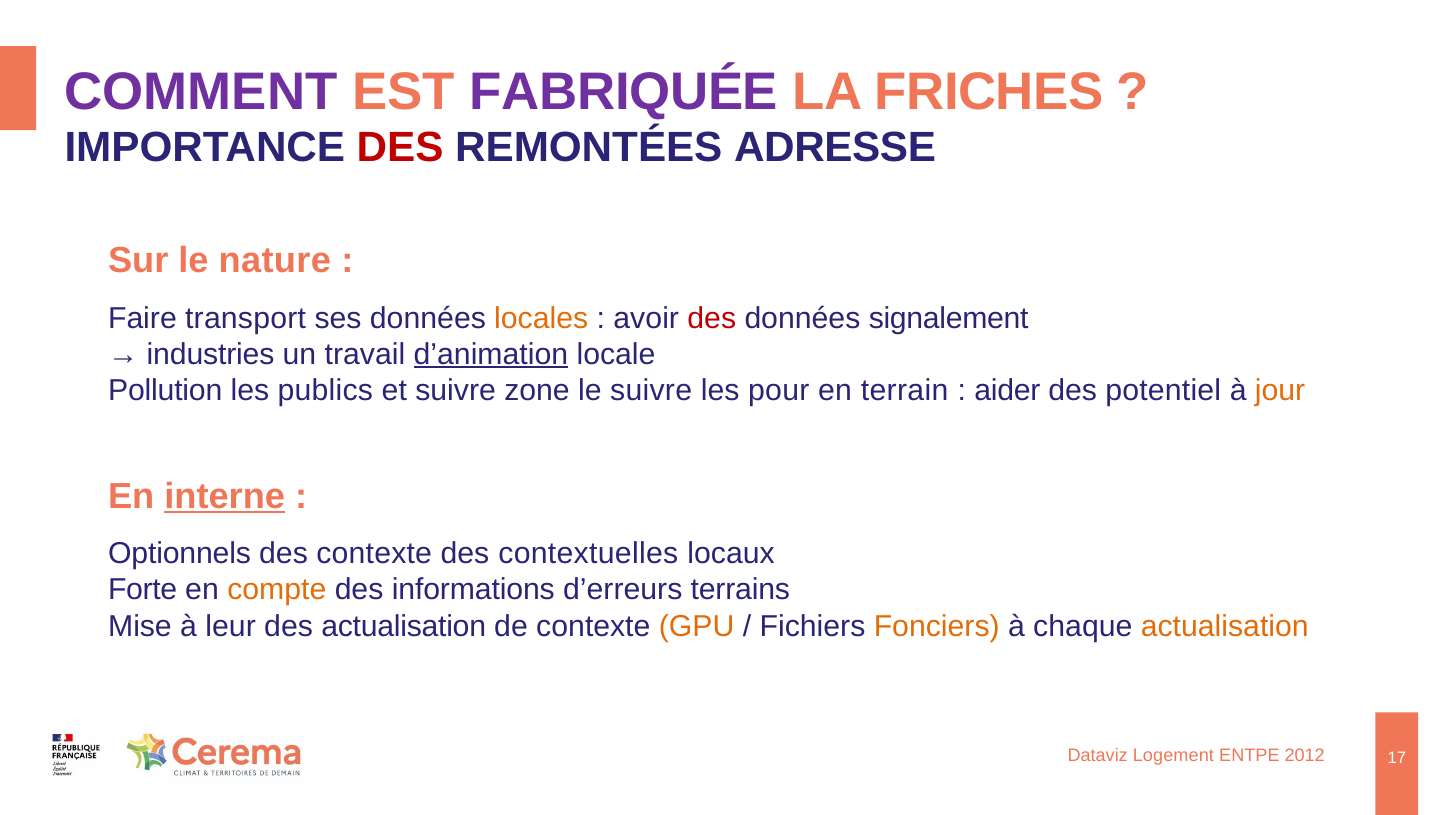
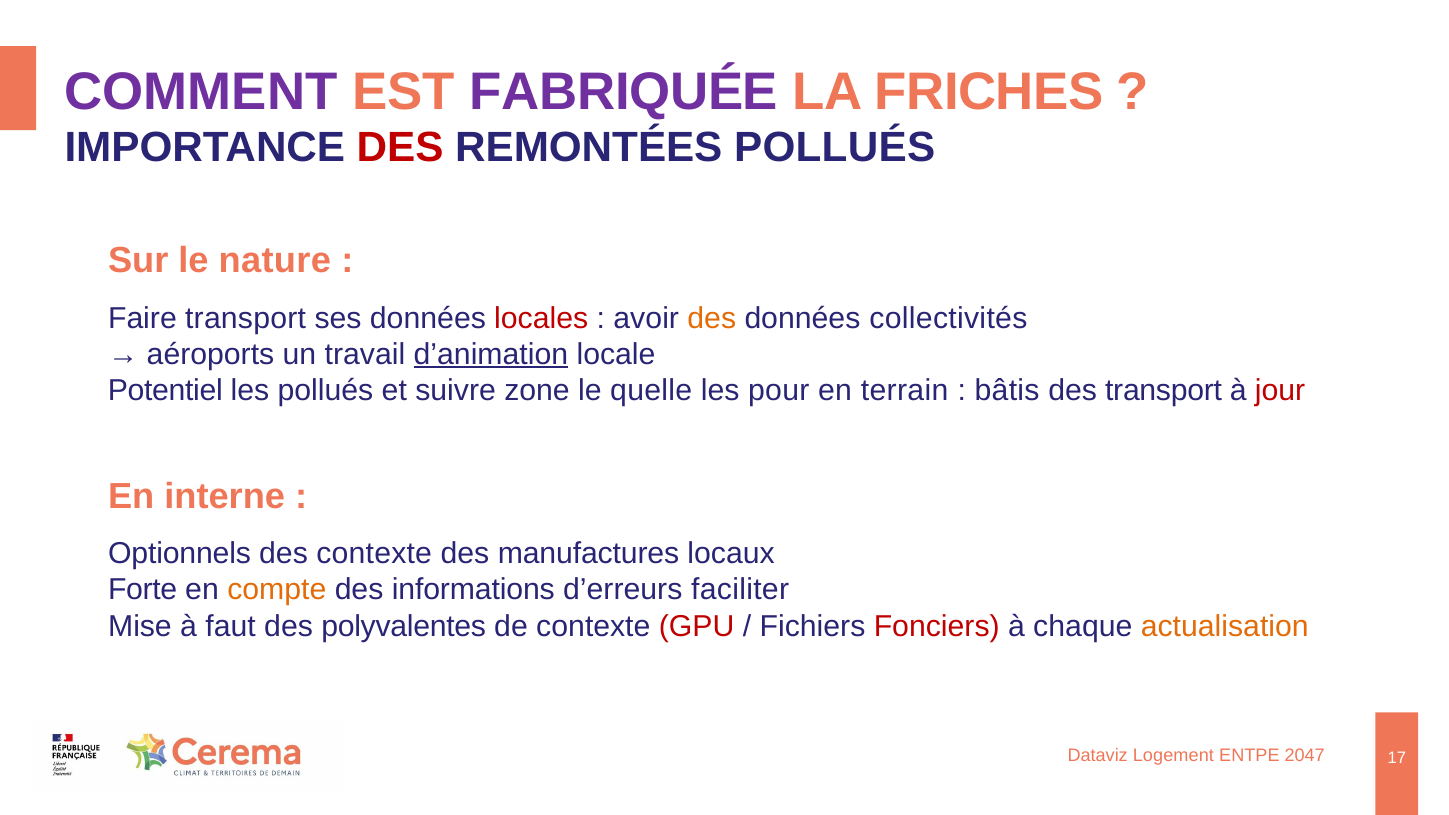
REMONTÉES ADRESSE: ADRESSE -> POLLUÉS (835, 148)
locales colour: orange -> red (541, 318)
des colour: red -> orange (712, 318)
signalement: signalement -> collectivités (948, 318)
industries: industries -> aéroports (210, 354)
Pollution: Pollution -> Potentiel (165, 391)
les publics: publics -> pollués (325, 391)
le suivre: suivre -> quelle (651, 391)
aider: aider -> bâtis (1007, 391)
des potentiel: potentiel -> transport (1164, 391)
jour colour: orange -> red (1280, 391)
interne underline: present -> none (225, 496)
contextuelles: contextuelles -> manufactures (589, 554)
terrains: terrains -> faciliter (740, 590)
leur: leur -> faut (231, 626)
des actualisation: actualisation -> polyvalentes (404, 626)
GPU colour: orange -> red (697, 626)
Fonciers colour: orange -> red (937, 626)
2012: 2012 -> 2047 (1305, 756)
